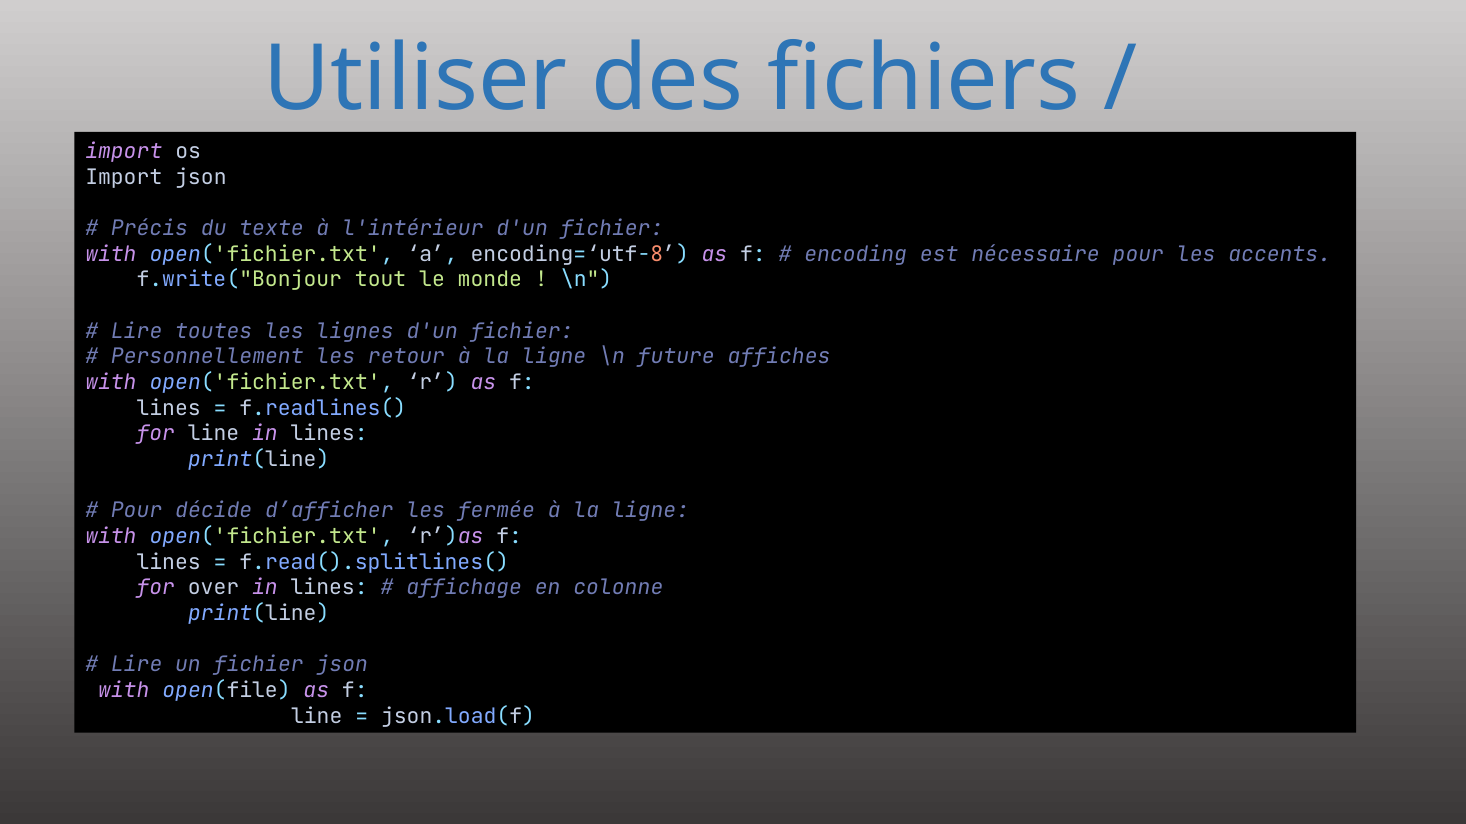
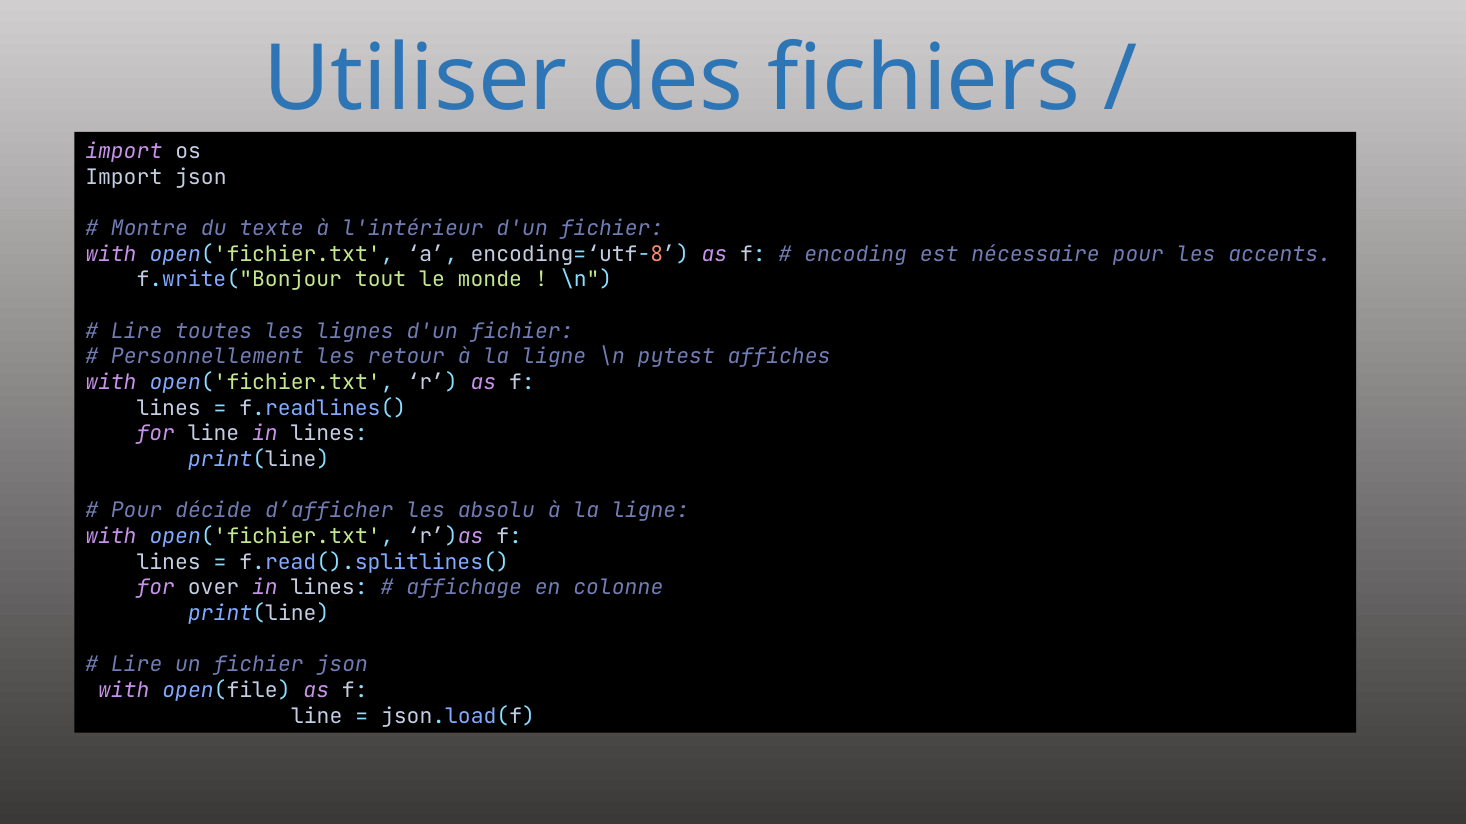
Précis: Précis -> Montre (149, 229)
future: future -> pytest (676, 357)
fermée: fermée -> absolu (496, 511)
